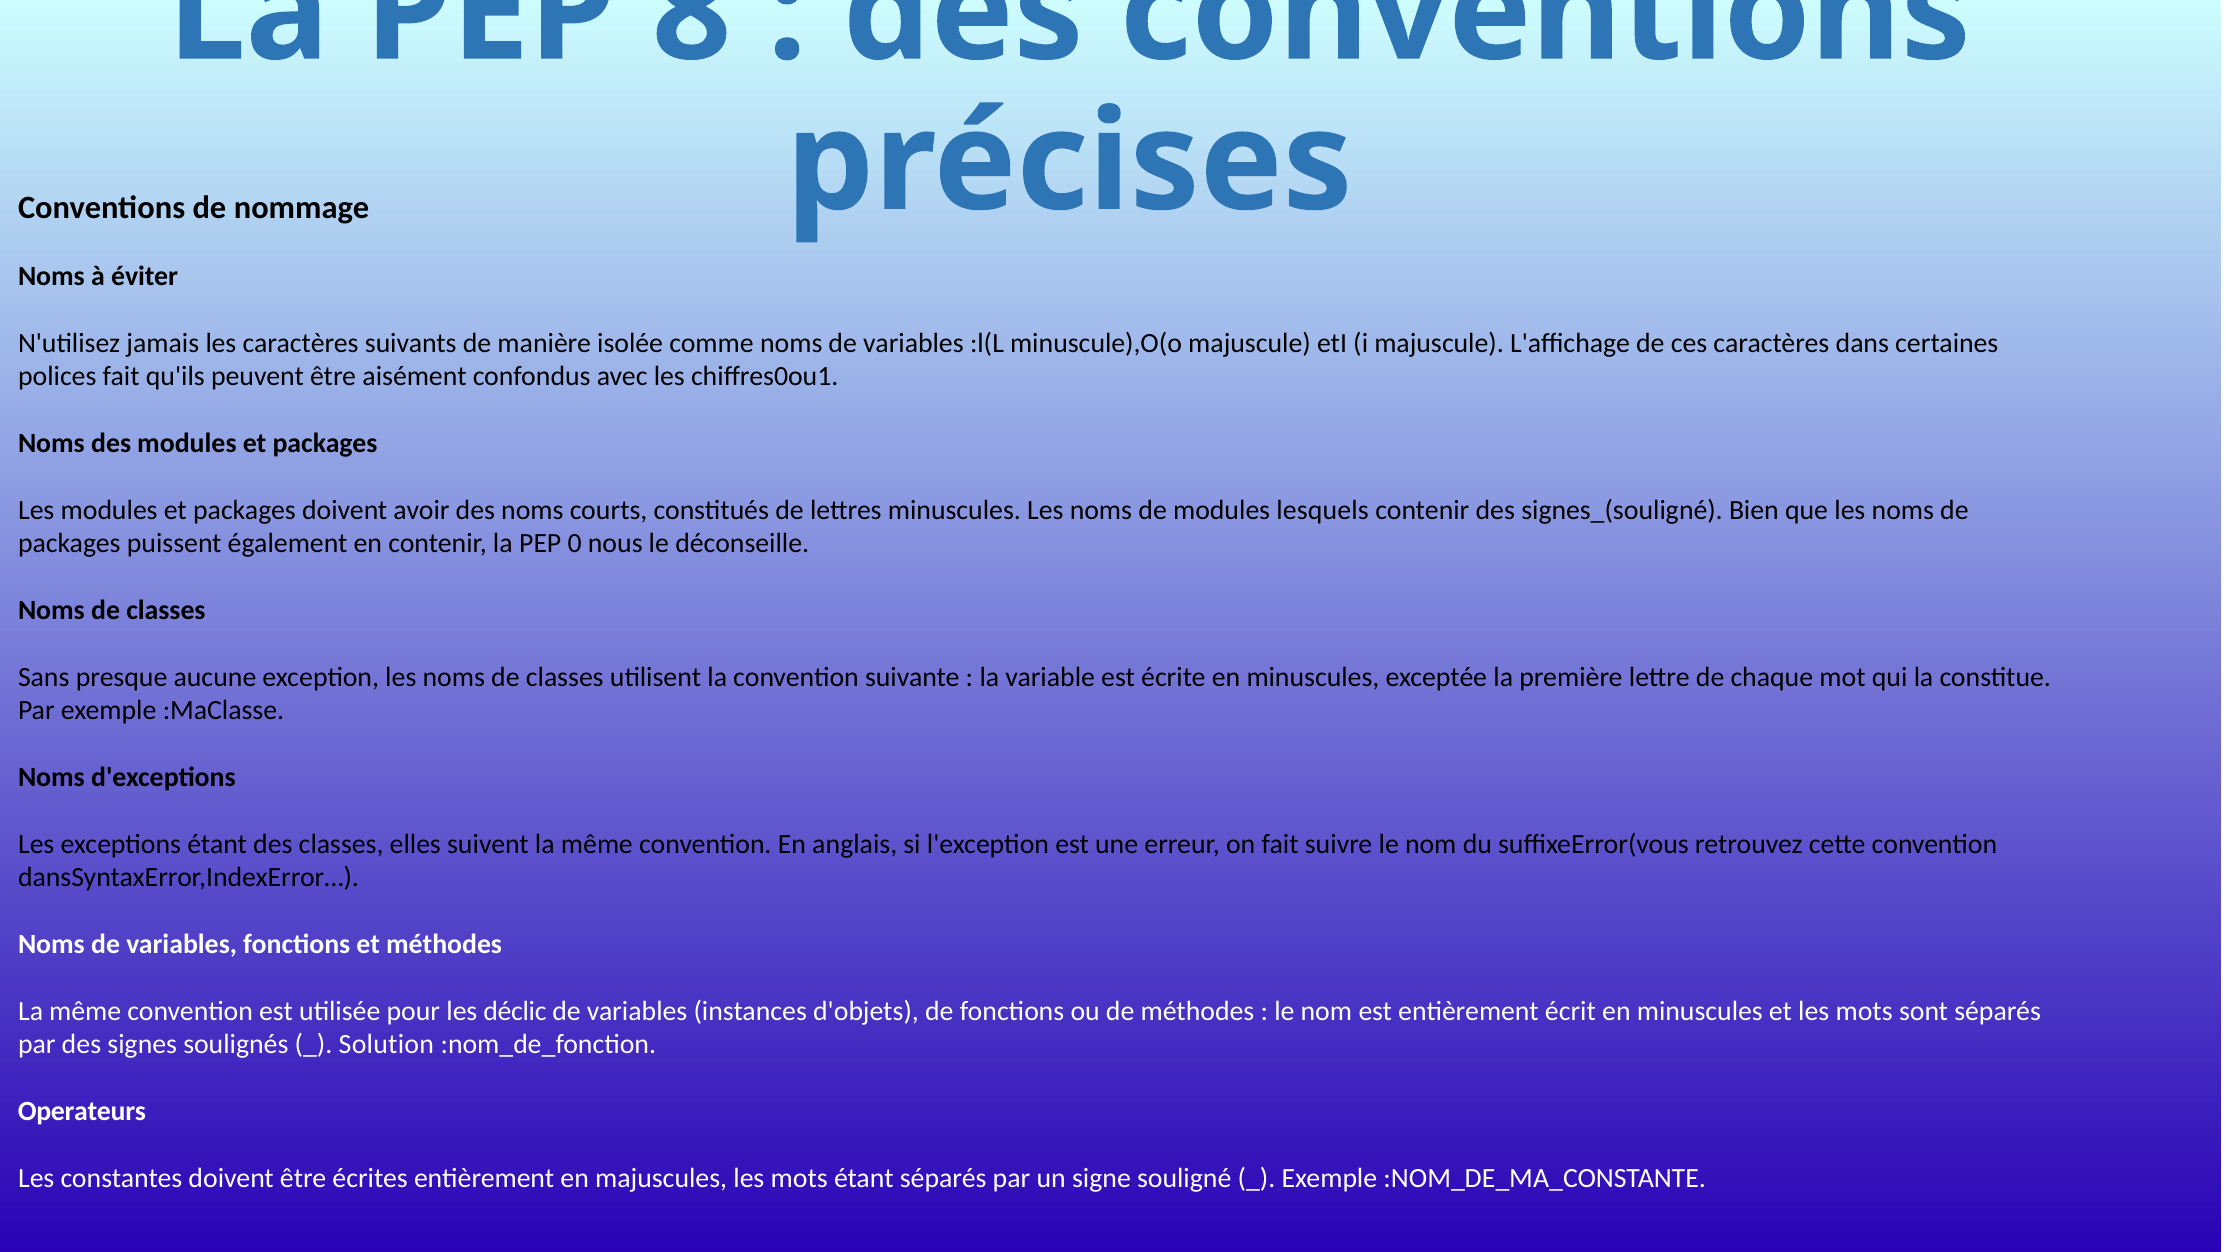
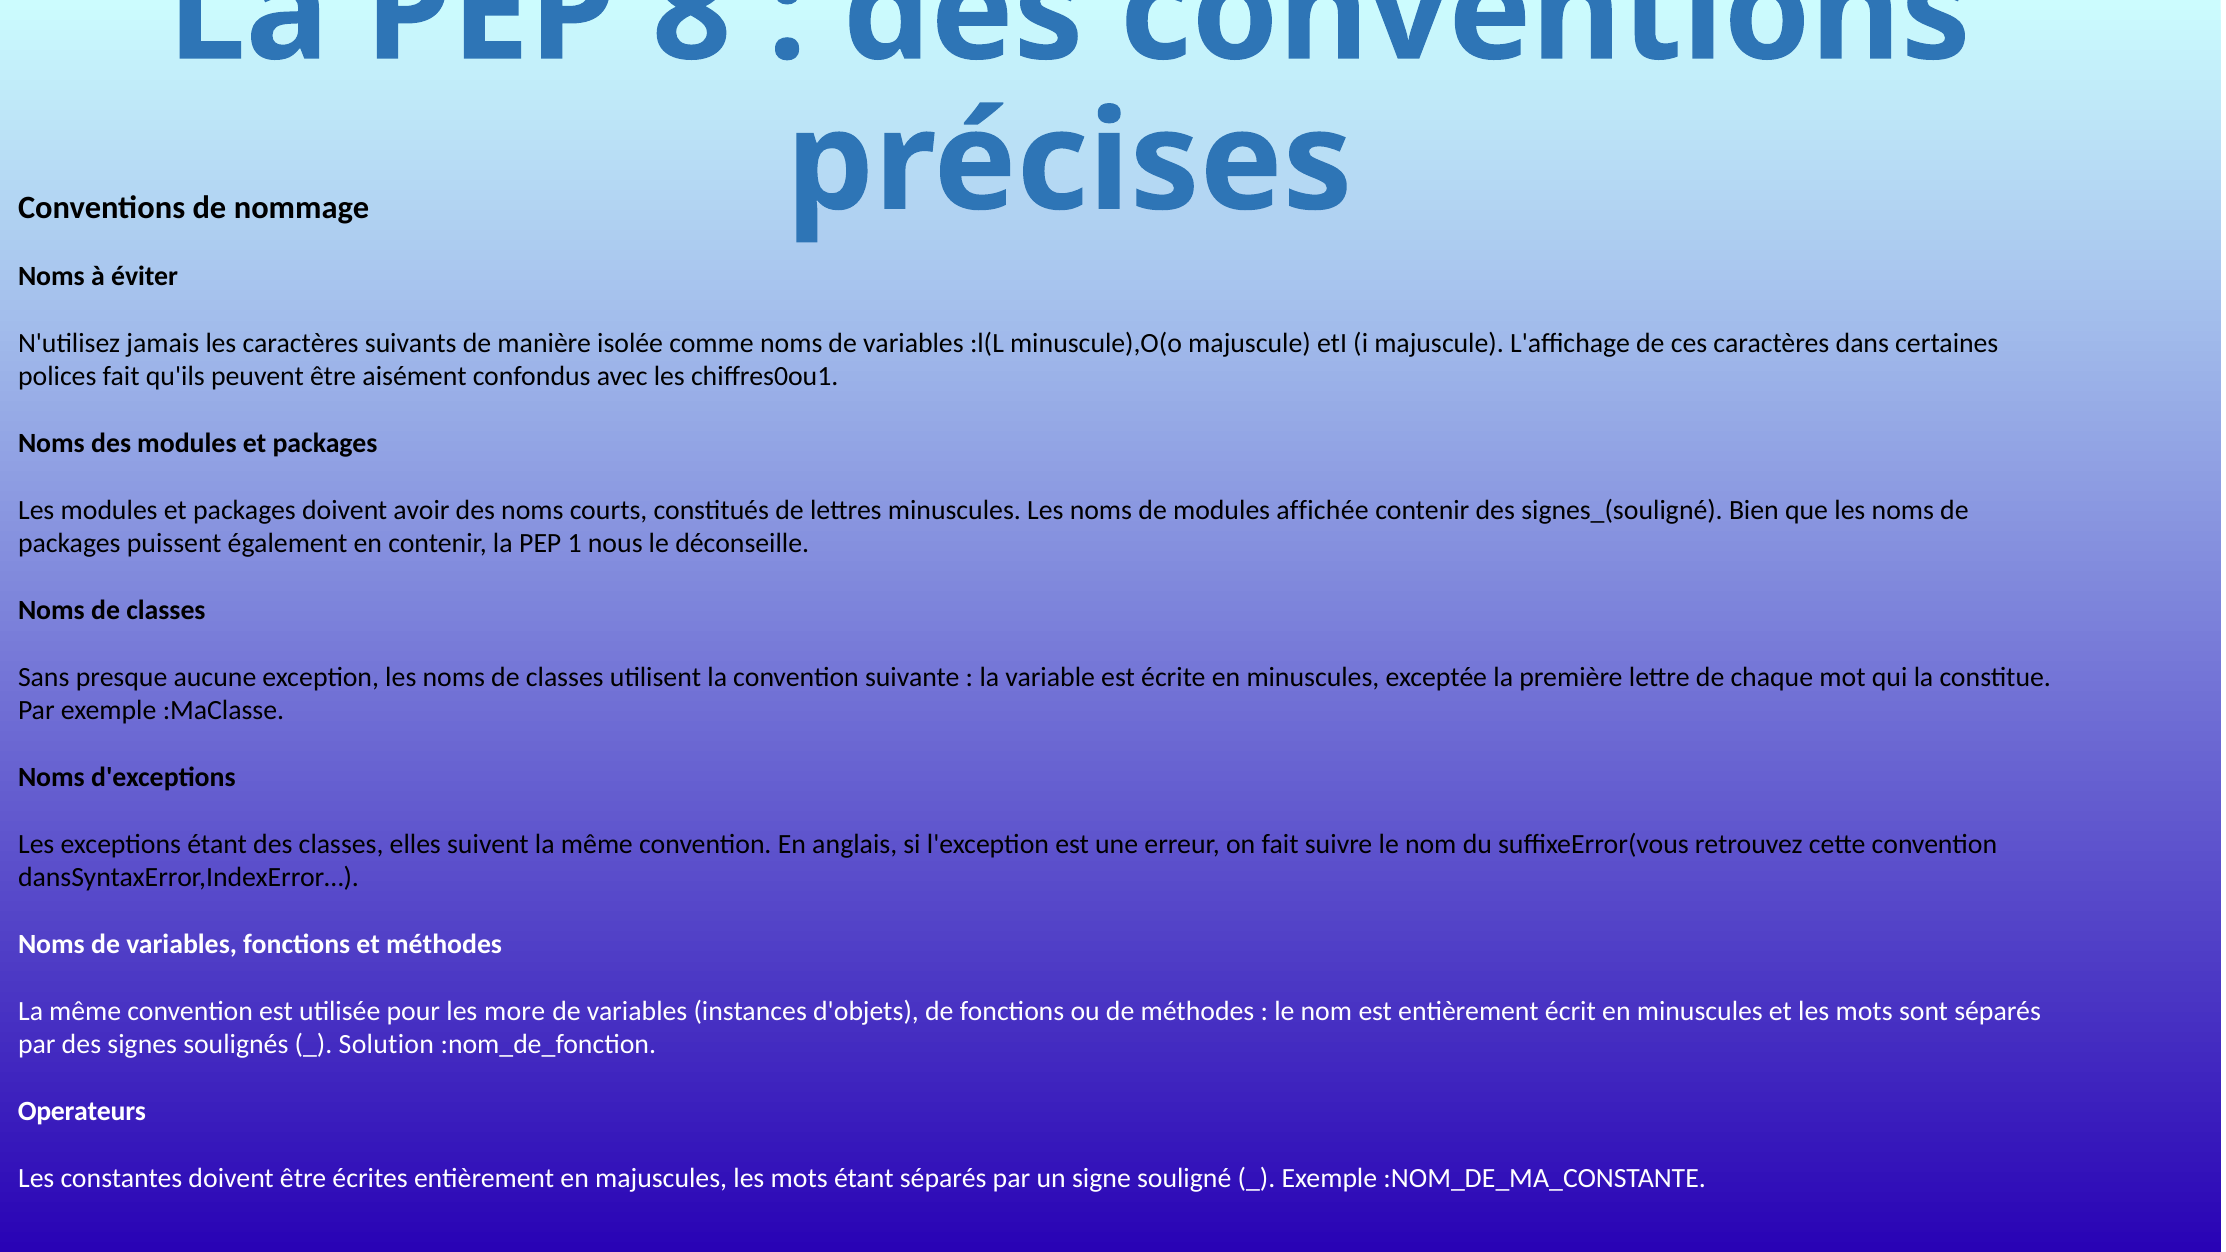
lesquels: lesquels -> affichée (1323, 510)
0: 0 -> 1 (575, 544)
déclic: déclic -> more (515, 1011)
